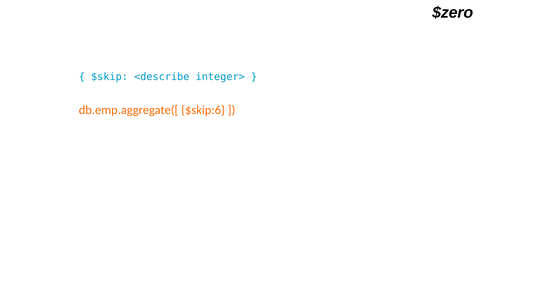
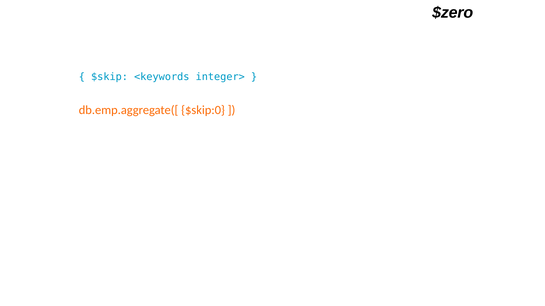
<describe: <describe -> <keywords (162, 77)
$skip:6: $skip:6 -> $skip:0 (203, 110)
